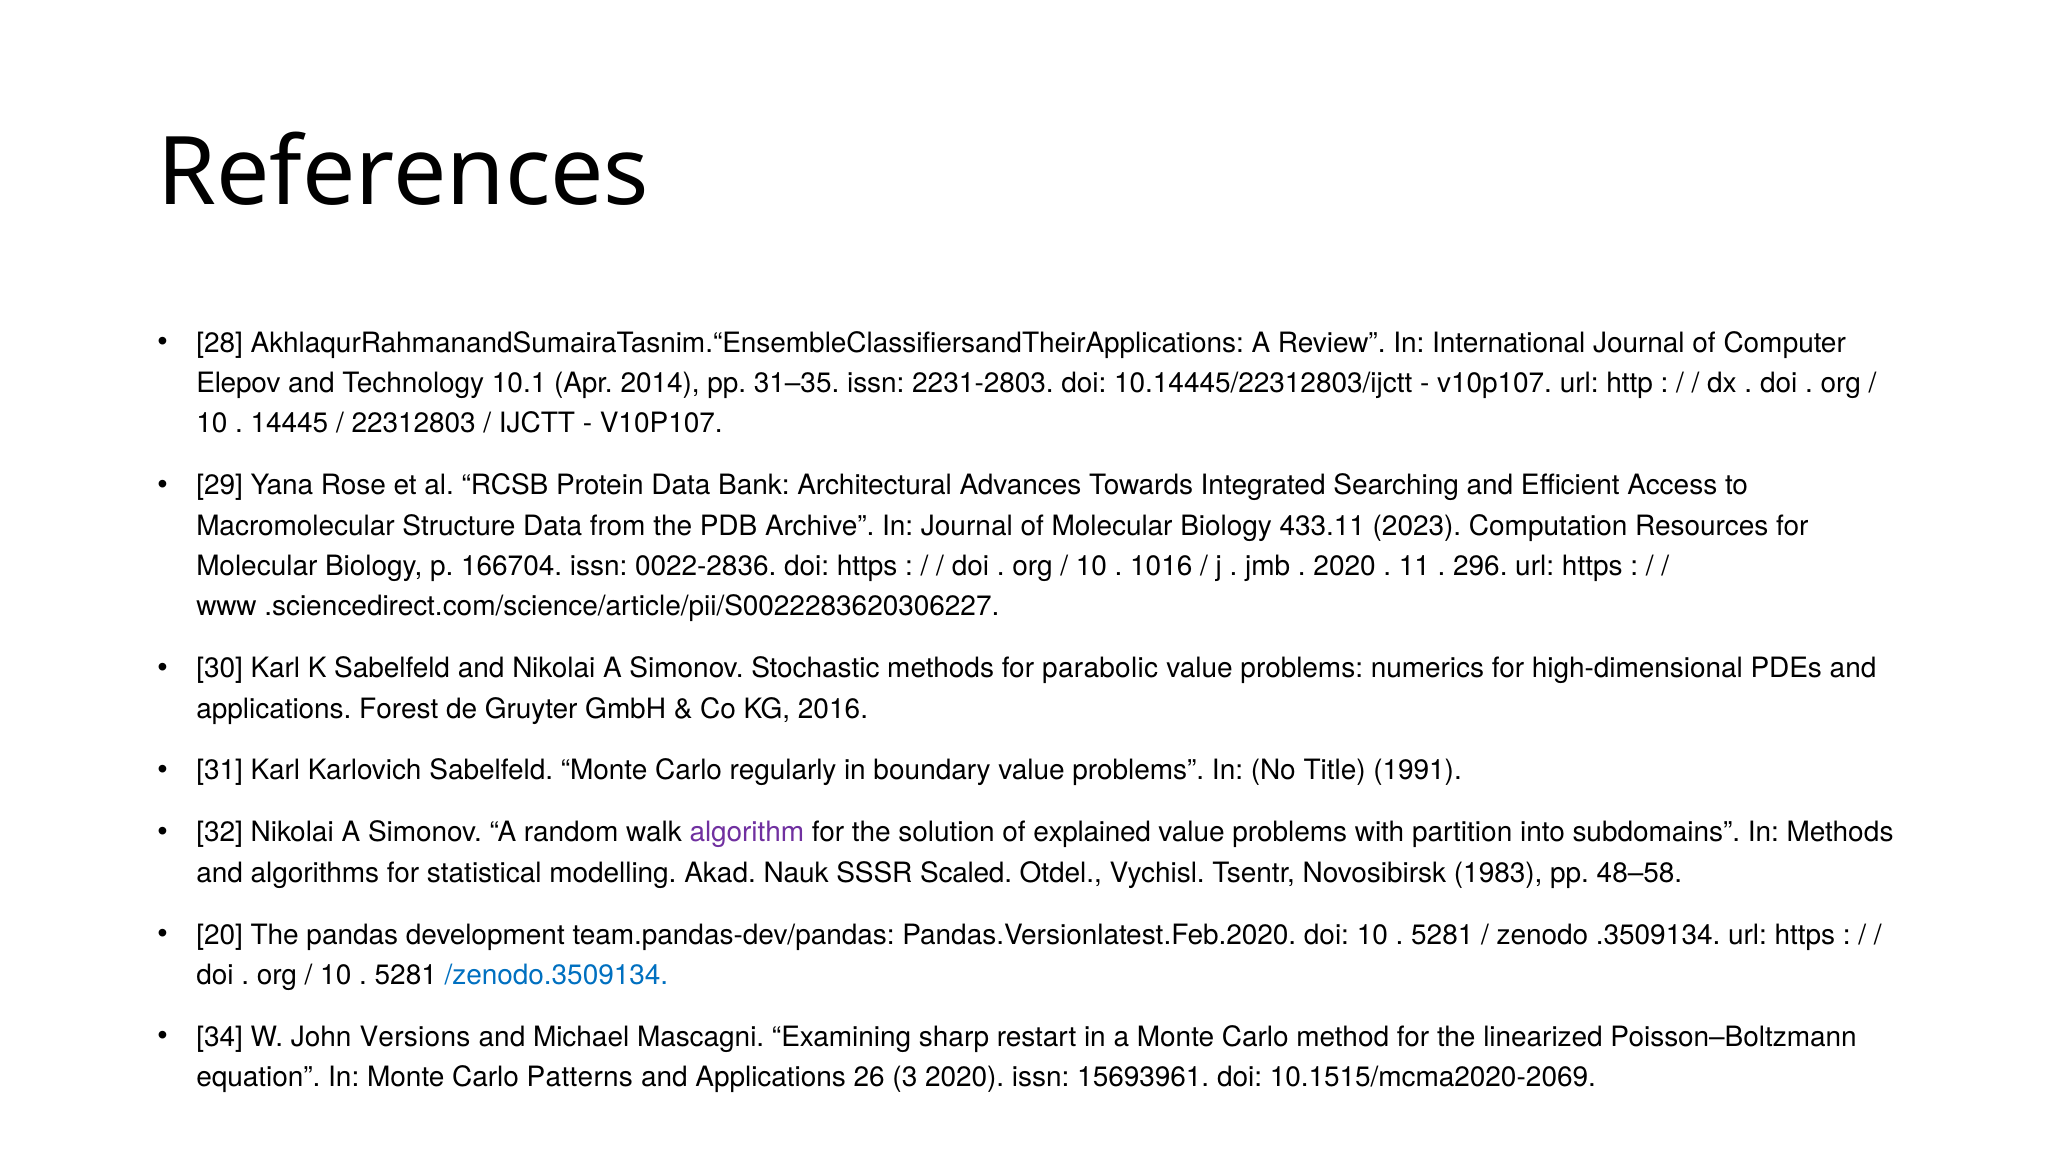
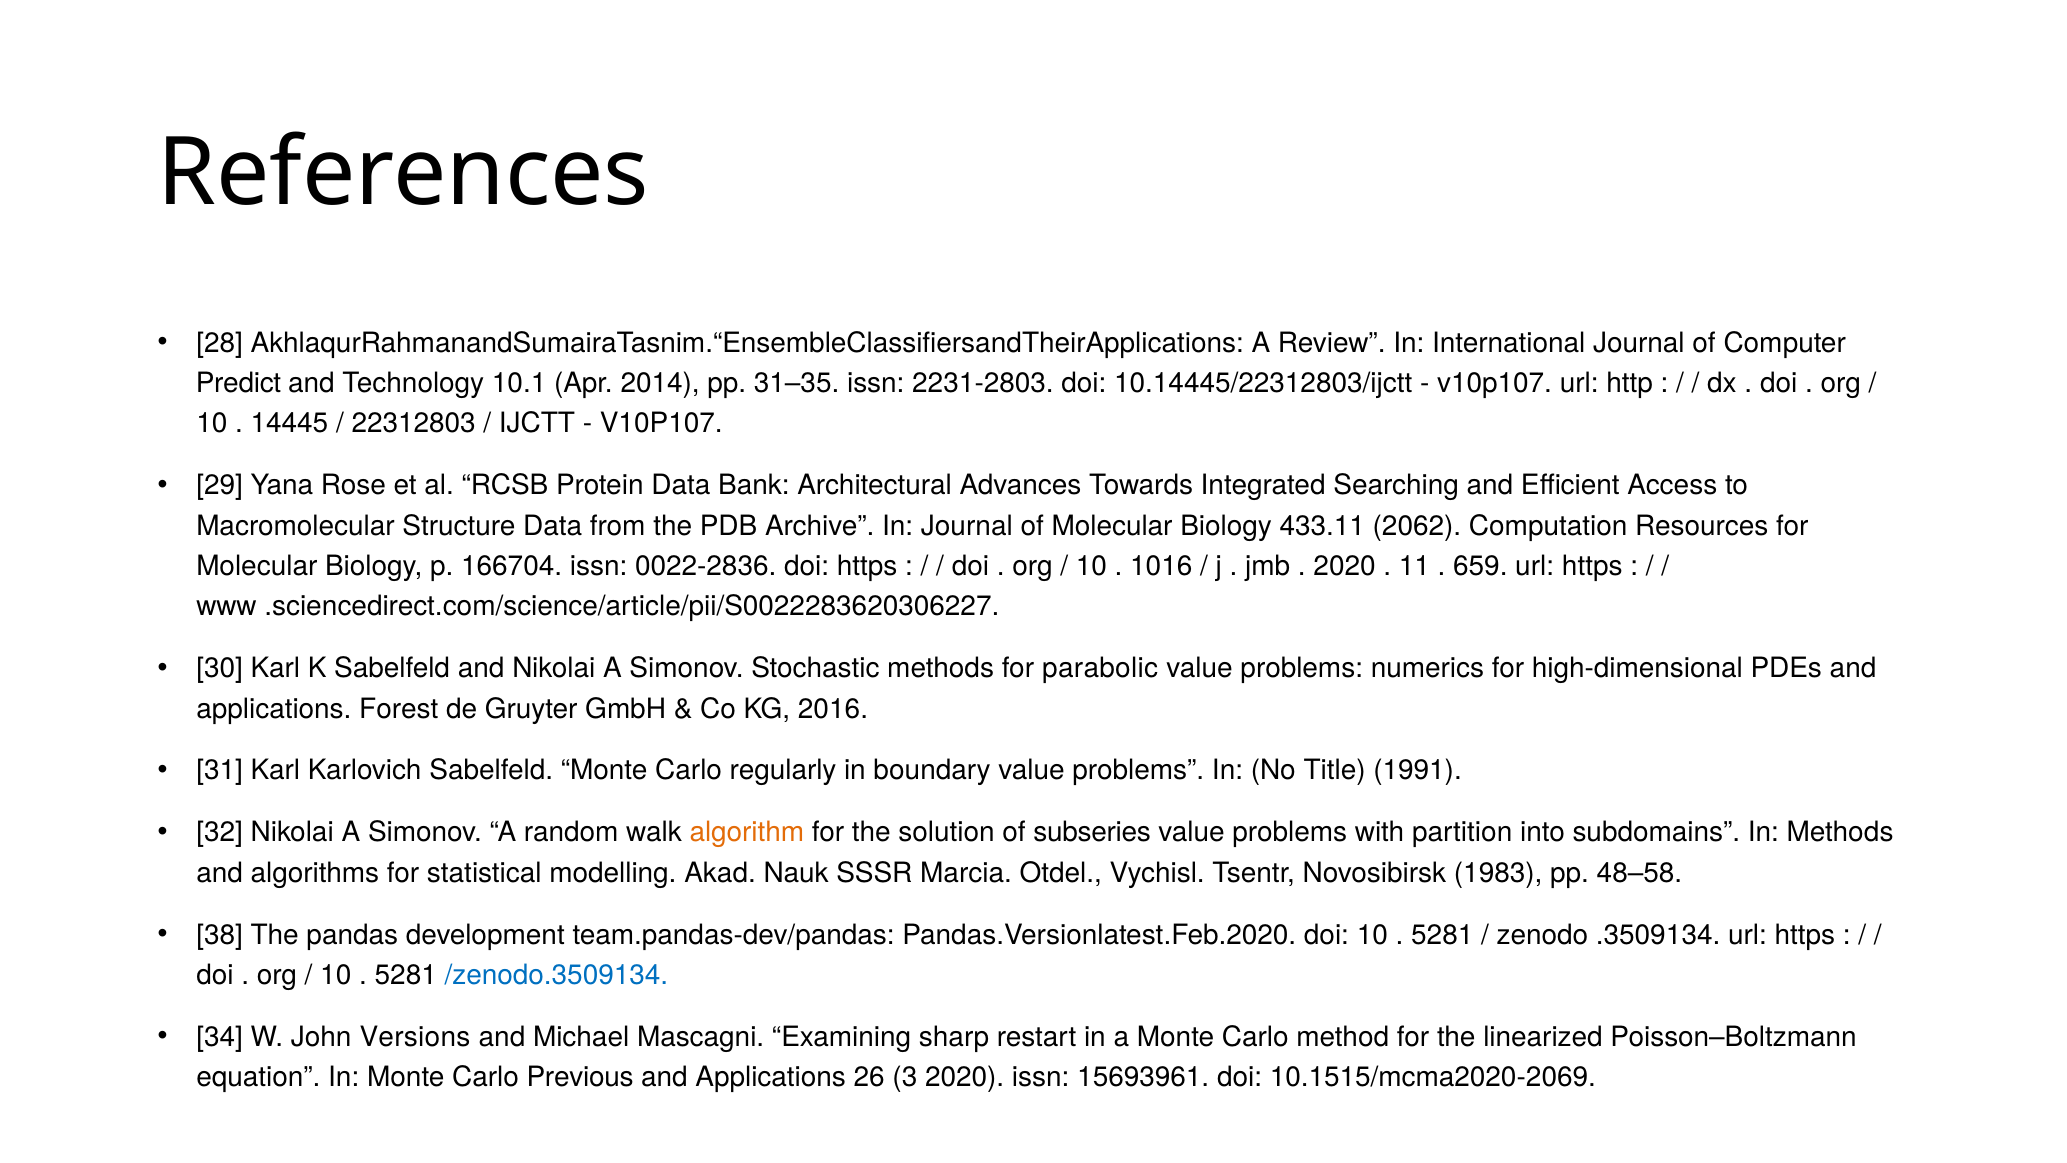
Elepov: Elepov -> Predict (239, 383)
2023: 2023 -> 2062 (1417, 526)
296: 296 -> 659 (1480, 566)
algorithm colour: purple -> orange (747, 832)
explained: explained -> subseries (1092, 832)
Scaled: Scaled -> Marcia (966, 873)
20: 20 -> 38 (220, 935)
Patterns: Patterns -> Previous (580, 1077)
